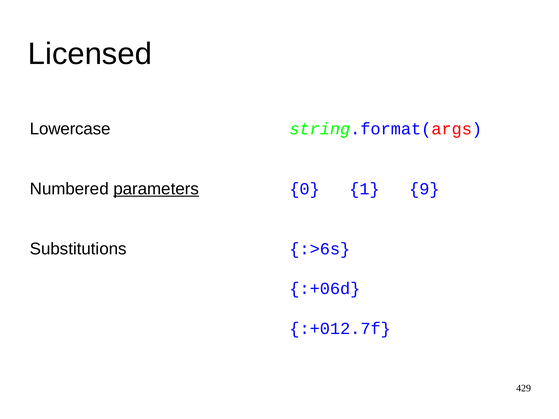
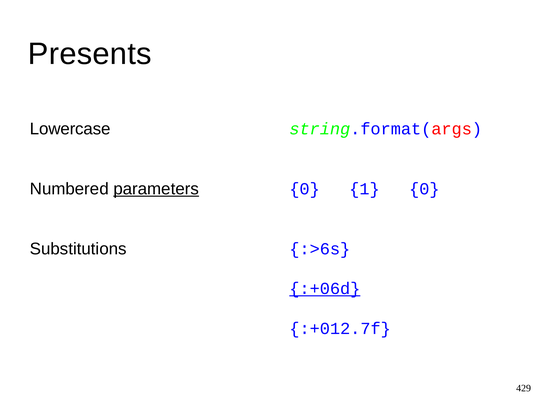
Licensed: Licensed -> Presents (90, 54)
1 9: 9 -> 0 (424, 189)
:+06d underline: none -> present (325, 289)
